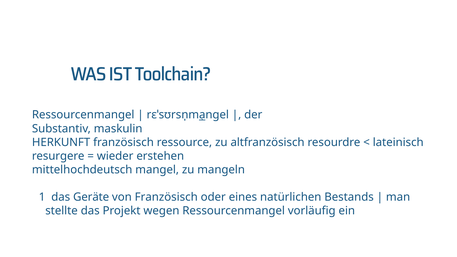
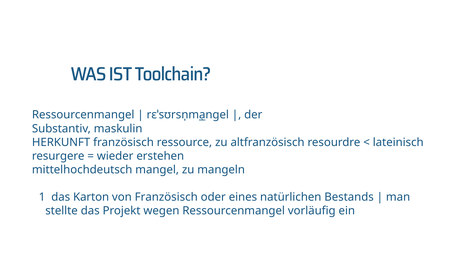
Geräte: Geräte -> Karton (91, 197)
